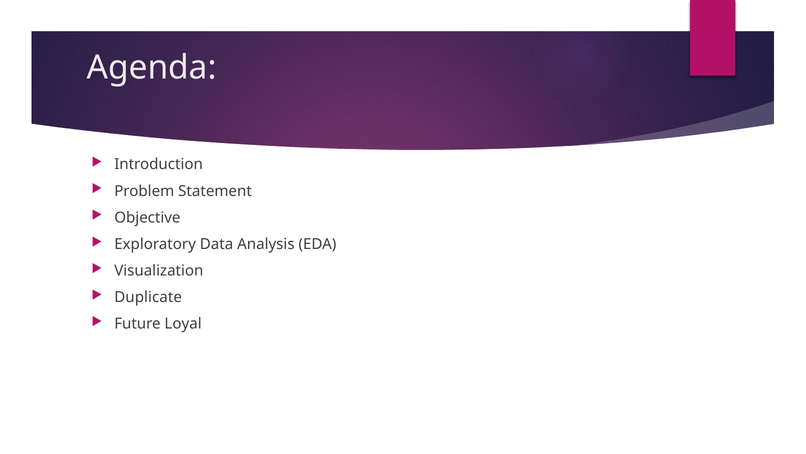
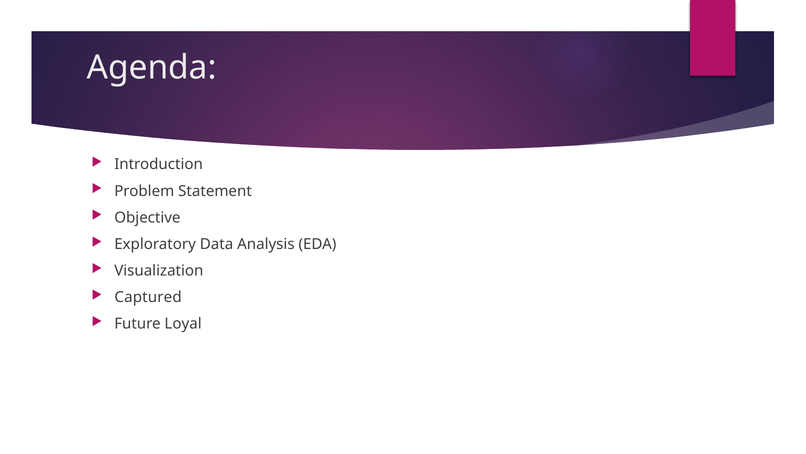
Duplicate: Duplicate -> Captured (148, 297)
